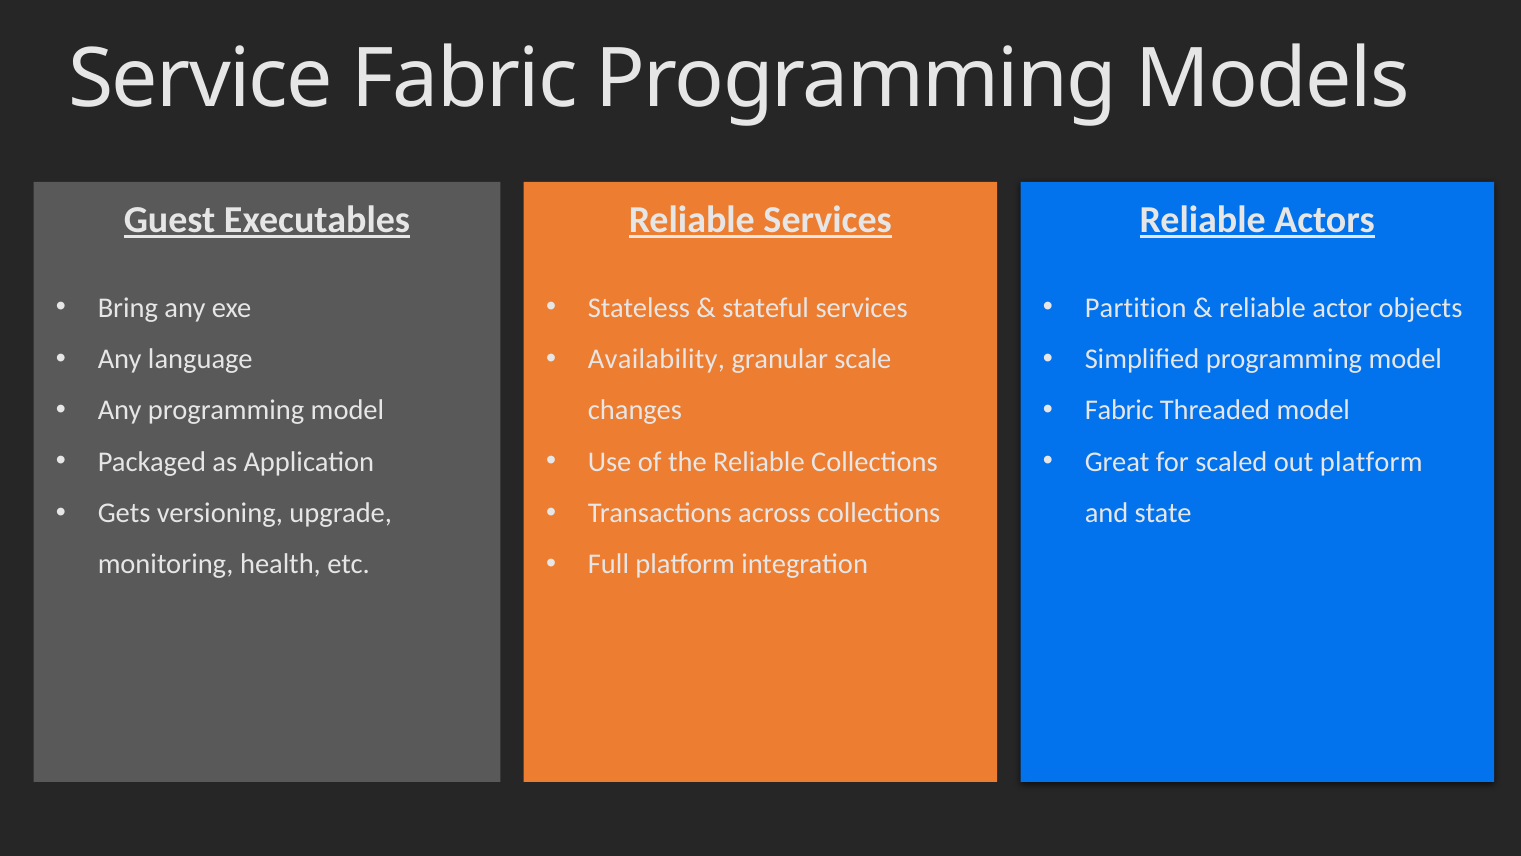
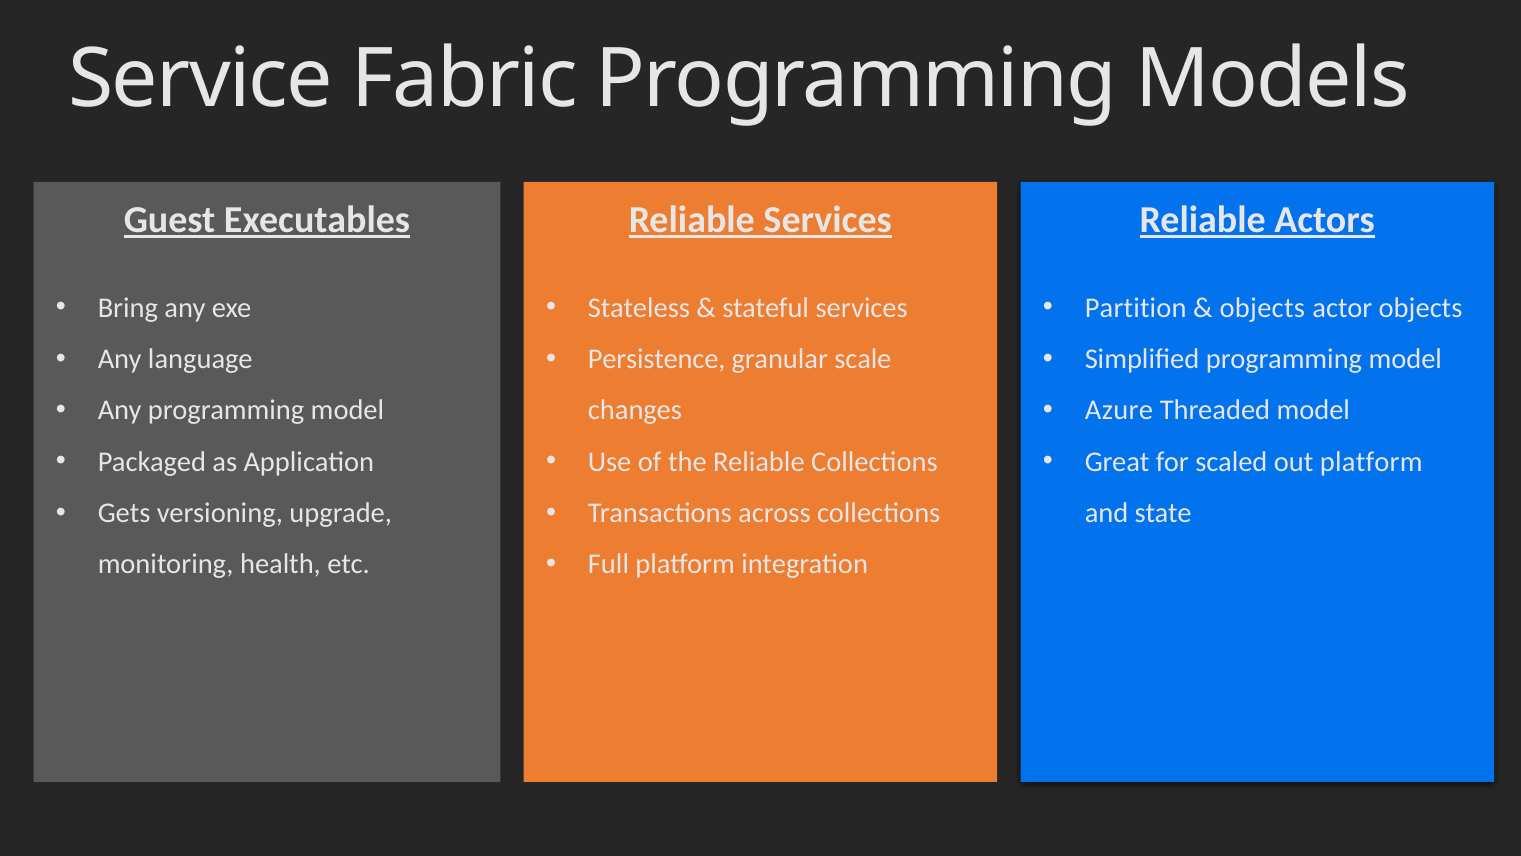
reliable: reliable -> objects (1262, 308)
Availability: Availability -> Persistence (657, 359)
Fabric: Fabric -> Azure (1119, 410)
